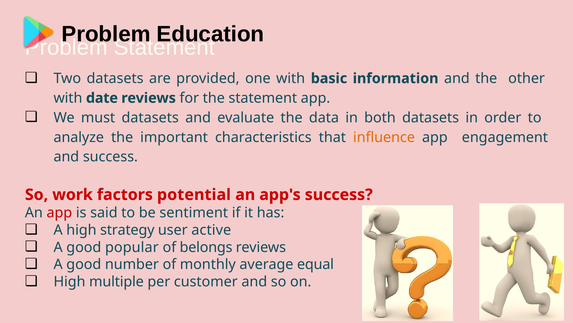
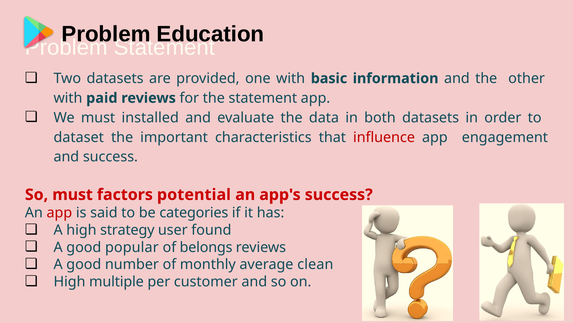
date: date -> paid (102, 98)
must datasets: datasets -> installed (150, 117)
analyze: analyze -> dataset (79, 137)
inﬂuence colour: orange -> red (384, 137)
So work: work -> must (73, 194)
sentiment: sentiment -> categories (194, 212)
active: active -> found (211, 230)
equal: equal -> clean (315, 264)
